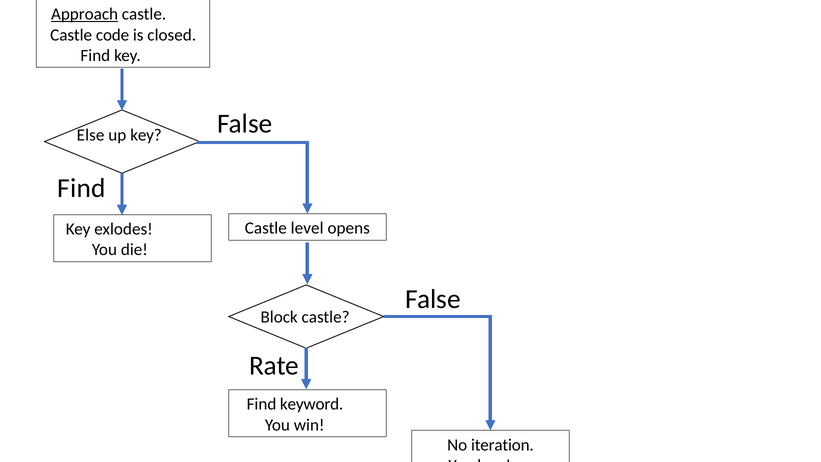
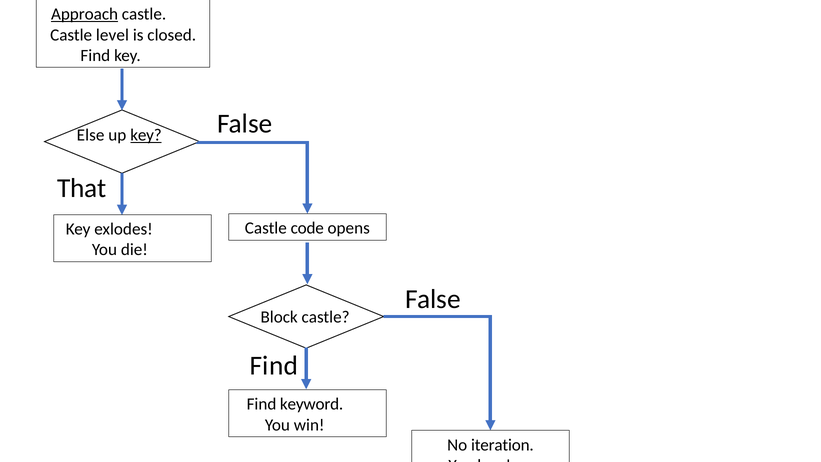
code: code -> level (112, 35)
key underline: none -> present (146, 135)
Find: Find -> That (82, 188)
level: level -> code (307, 228)
Rate: Rate -> Find (274, 366)
